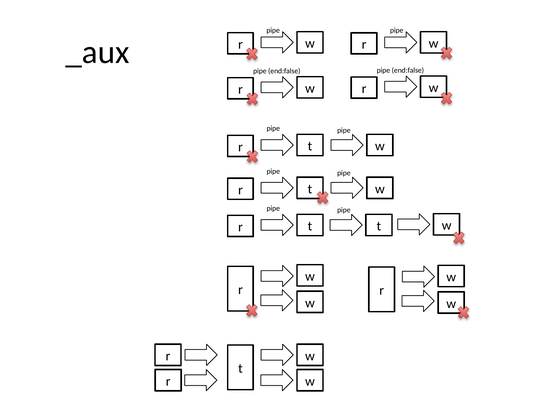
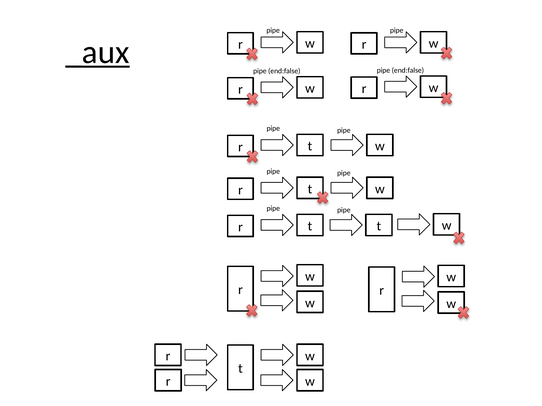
_aux underline: none -> present (98, 52)
